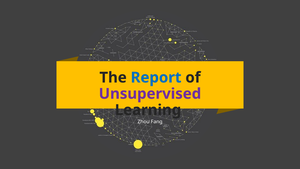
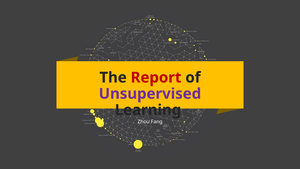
Report colour: blue -> red (156, 77)
